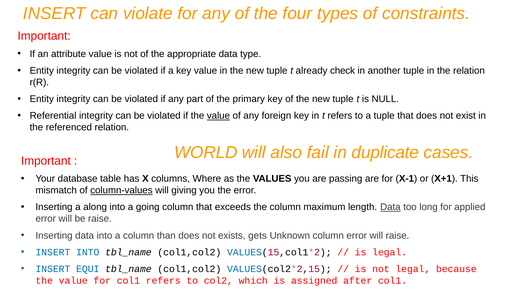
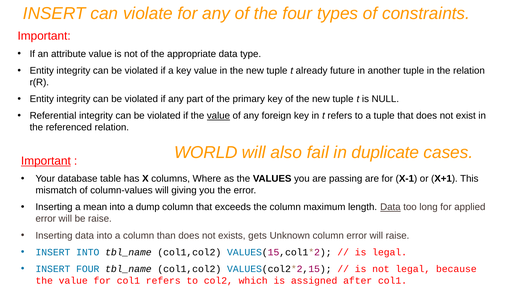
check: check -> future (342, 71)
Important underline: none -> present (46, 161)
column-values underline: present -> none (121, 191)
along: along -> mean (95, 207)
going: going -> dump (148, 207)
INSERT EQUI: EQUI -> FOUR (88, 269)
